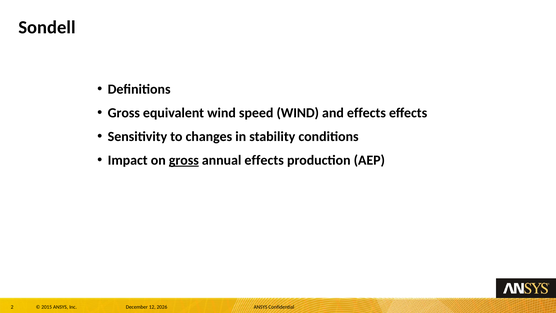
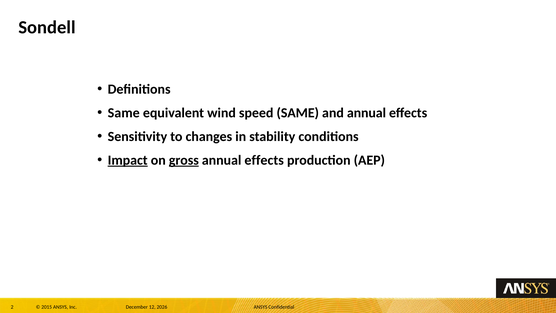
Gross: Gross -> Same (124, 113)
speed WIND: WIND -> SAME (298, 113)
and effects: effects -> annual (366, 113)
Impact underline: none -> present (128, 160)
